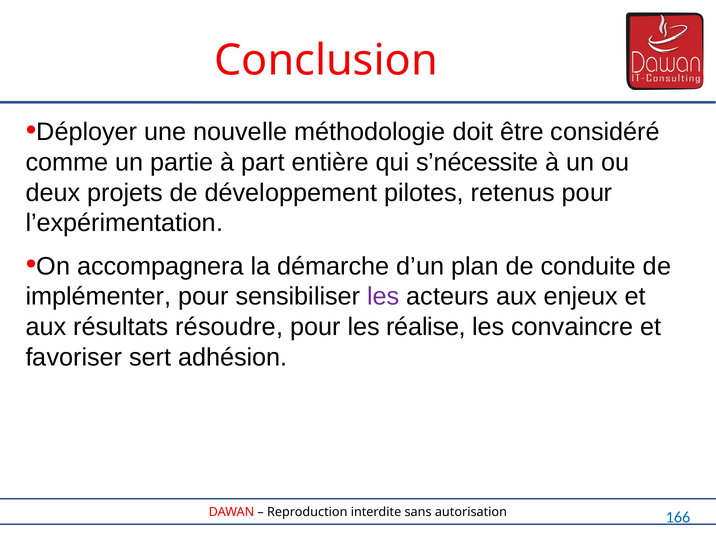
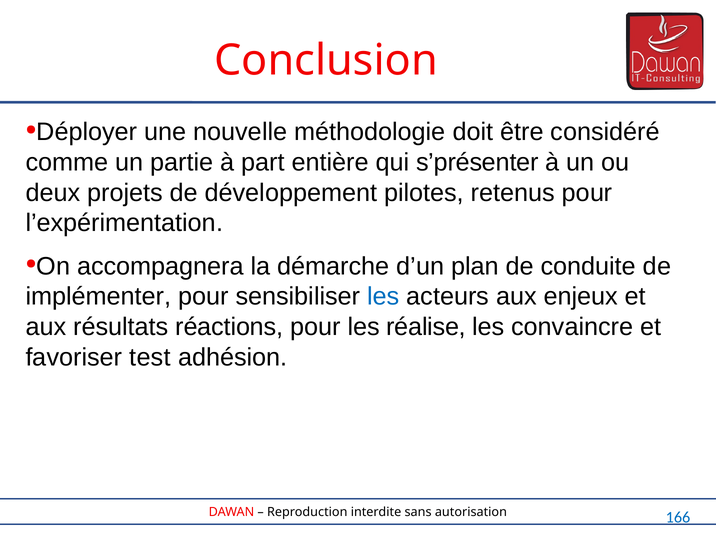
s’nécessite: s’nécessite -> s’présenter (477, 162)
les colour: purple -> blue (383, 297)
résoudre: résoudre -> réactions (229, 327)
sert: sert -> test (150, 357)
